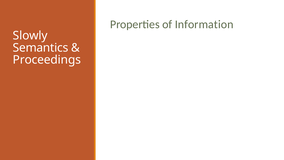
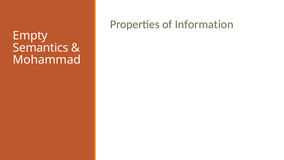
Slowly: Slowly -> Empty (30, 36)
Proceedings: Proceedings -> Mohammad (47, 60)
